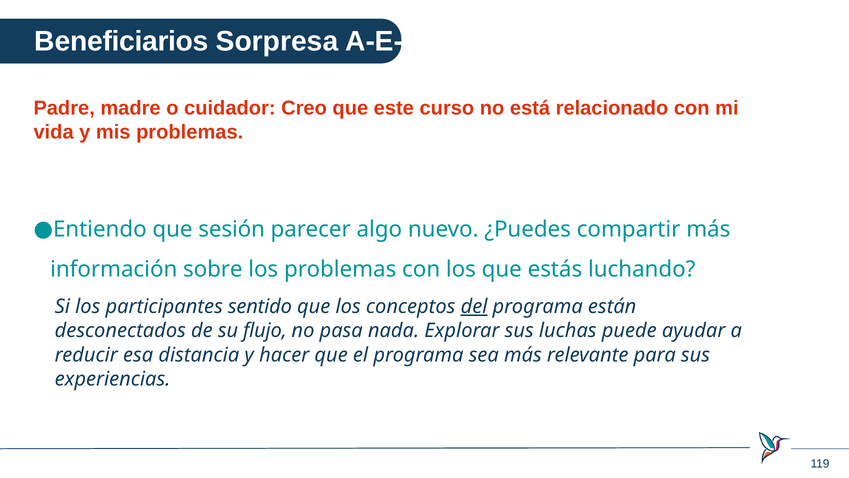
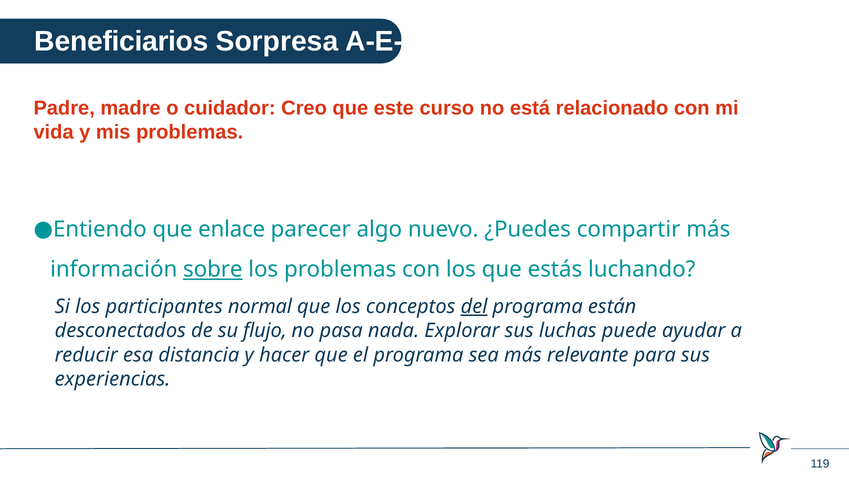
sesión: sesión -> enlace (232, 229)
sobre underline: none -> present (213, 269)
sentido: sentido -> normal (260, 306)
